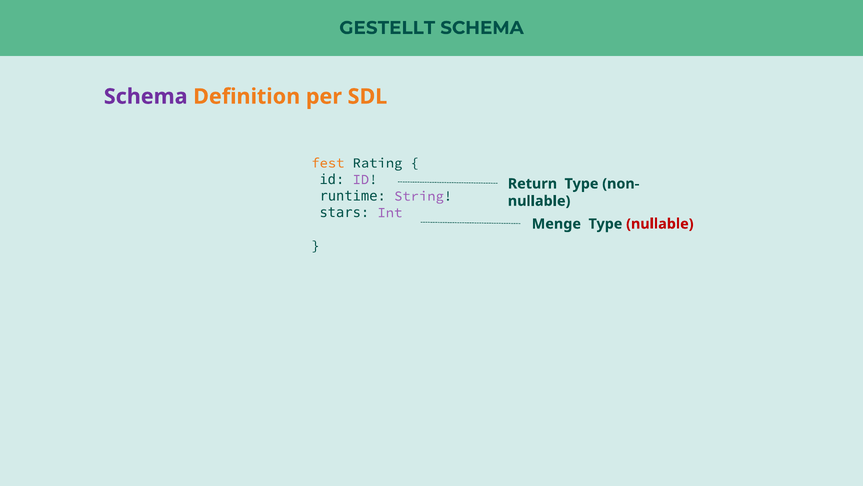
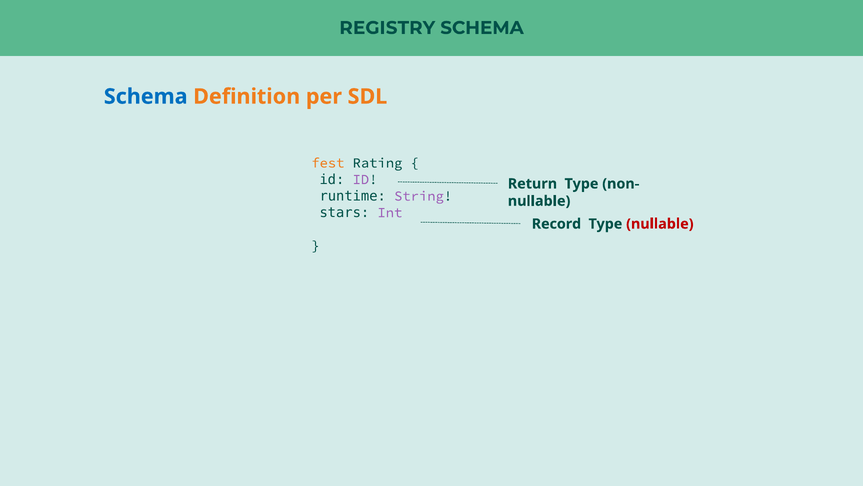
GESTELLT: GESTELLT -> REGISTRY (387, 28)
Schema colour: purple -> blue (146, 96)
Menge: Menge -> Record (556, 224)
